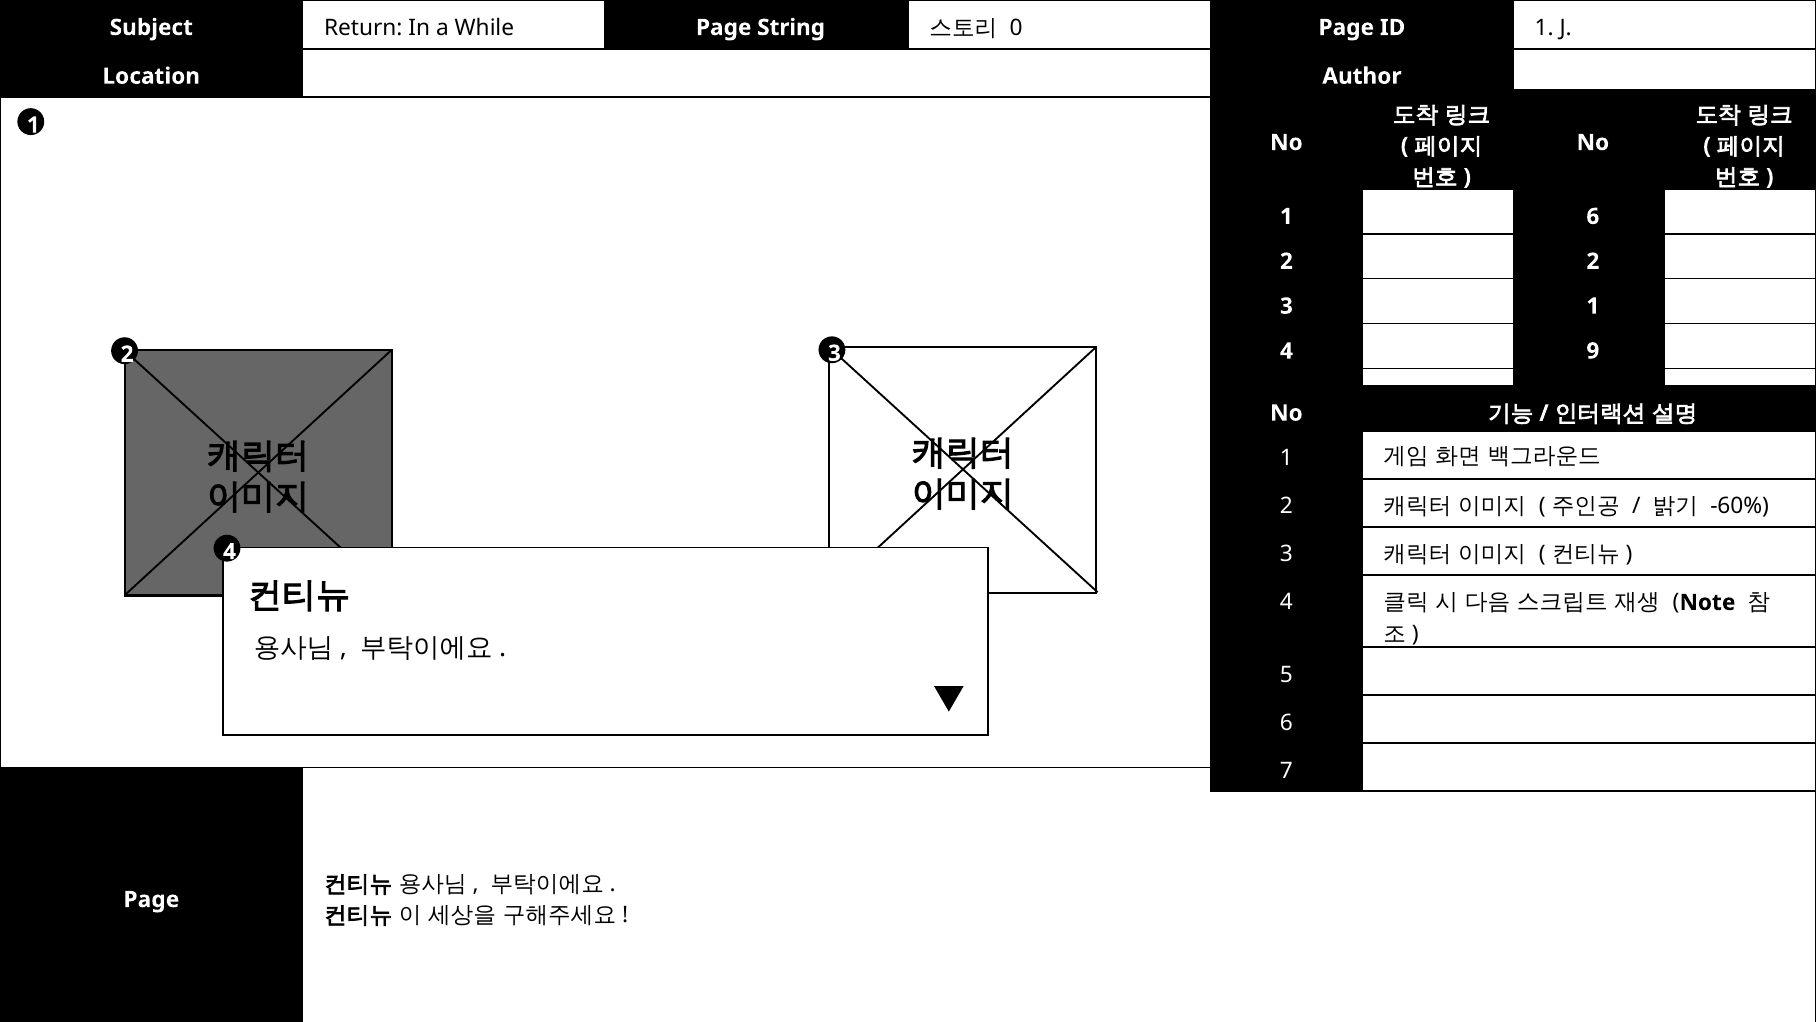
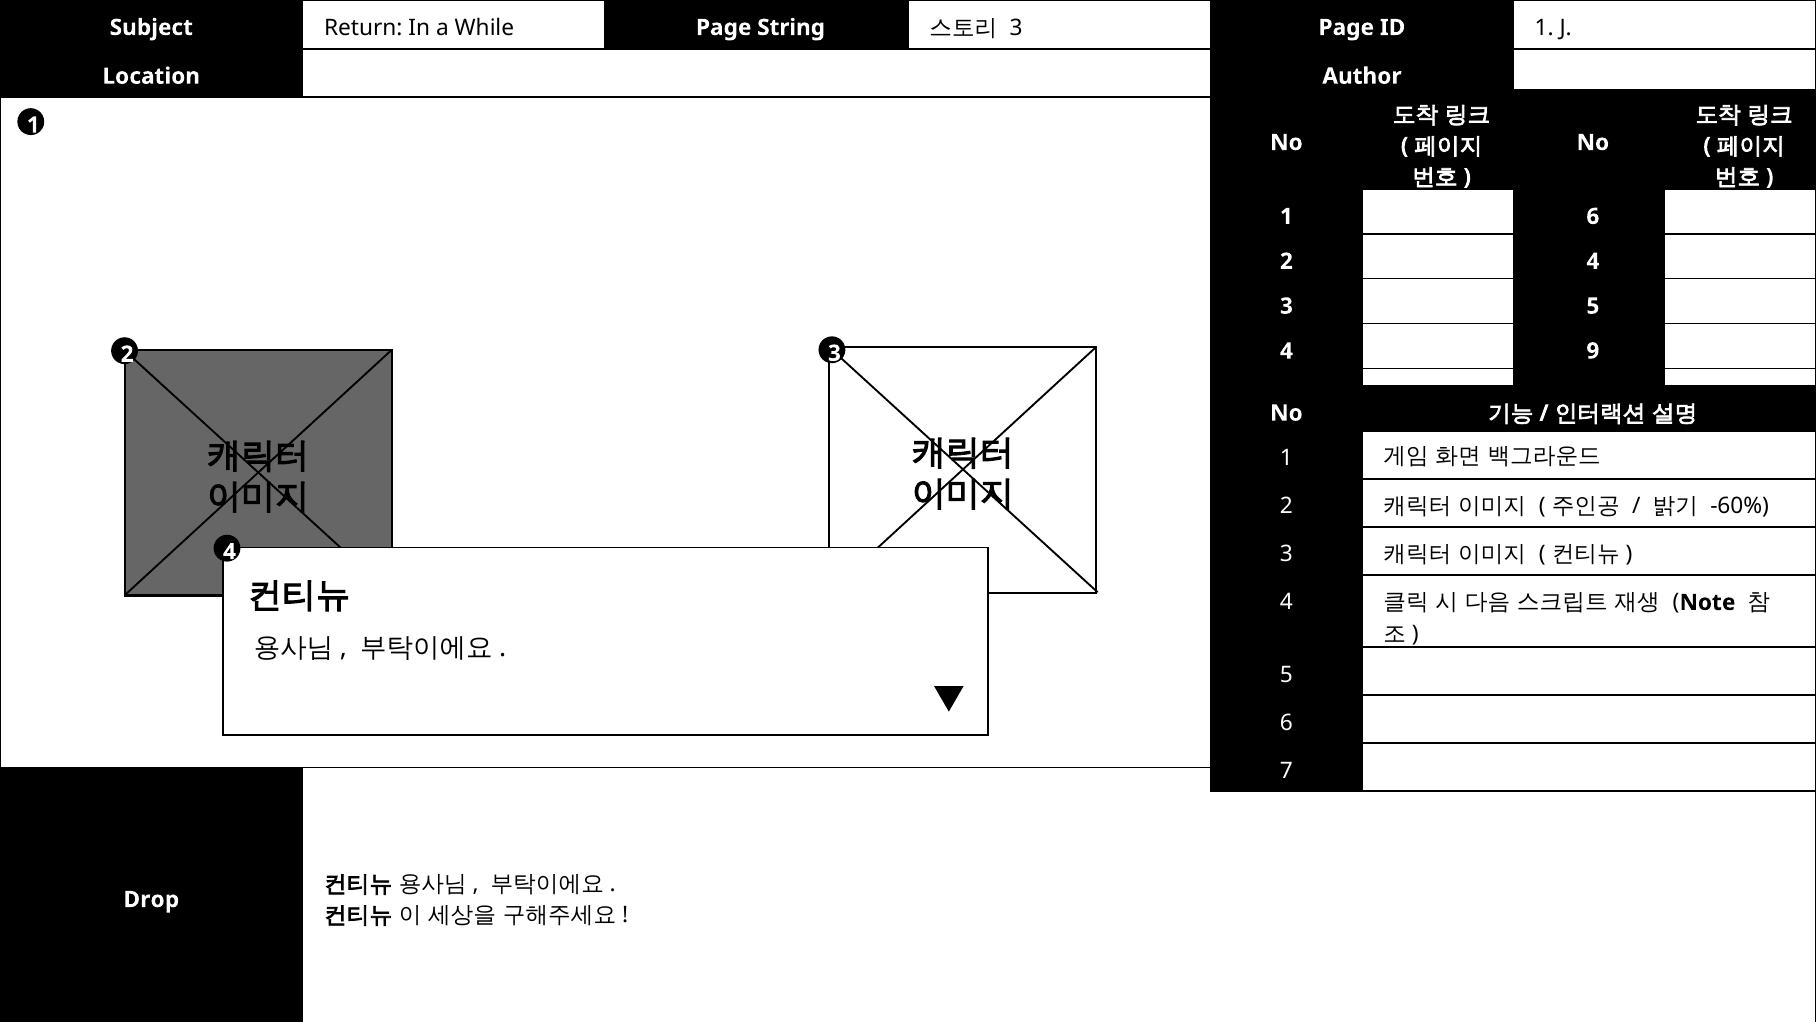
0: 0 -> 3 (1016, 28)
2 2: 2 -> 4 (1593, 261)
1: 1 -> 5 (1593, 306)
Page: Page -> Drop (151, 899)
